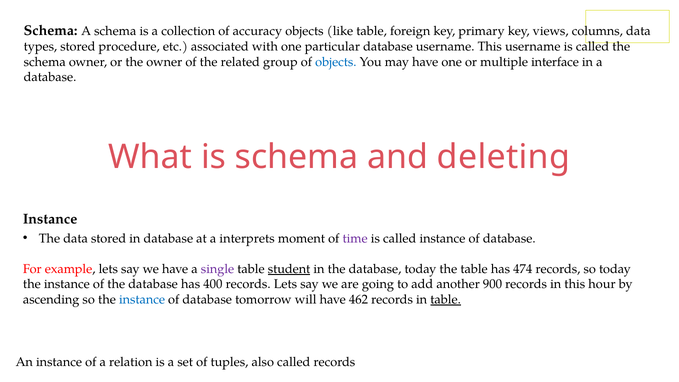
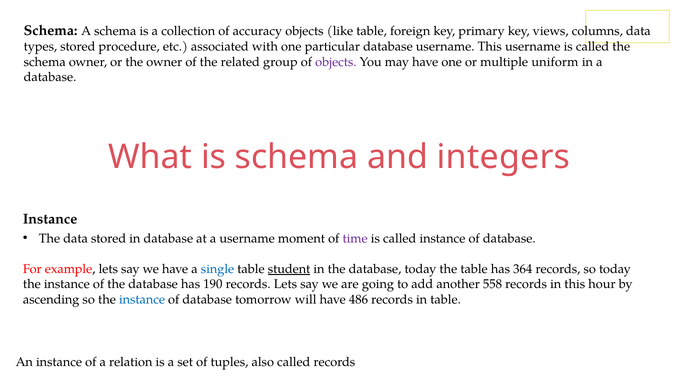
objects colour: blue -> purple (336, 62)
interface: interface -> uniform (555, 62)
deleting: deleting -> integers (503, 157)
a interprets: interprets -> username (247, 238)
single colour: purple -> blue (218, 269)
474: 474 -> 364 (523, 269)
400: 400 -> 190 (213, 284)
900: 900 -> 558 (493, 284)
462: 462 -> 486 (358, 300)
table underline: present -> none (446, 300)
